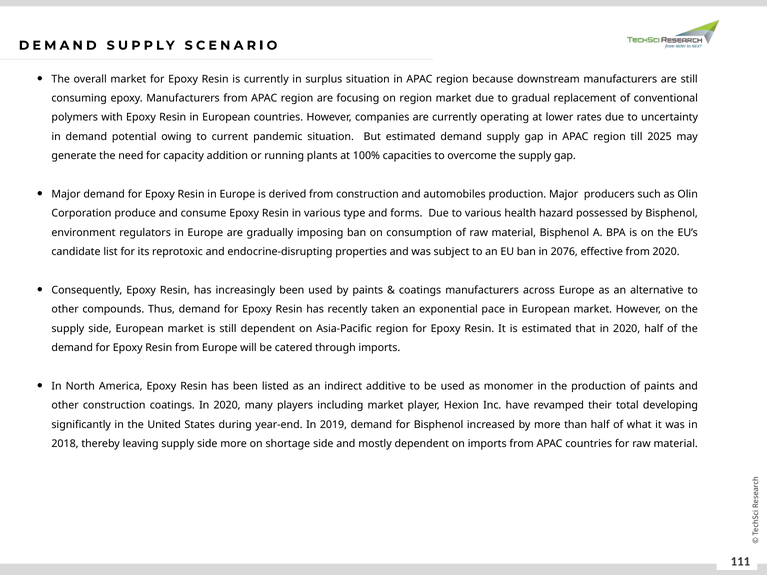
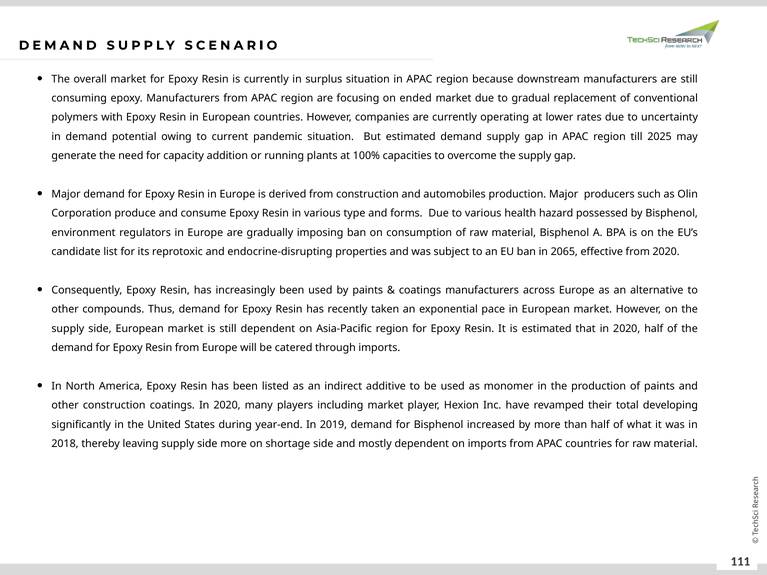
on region: region -> ended (416, 98)
2076: 2076 -> 2065 (564, 252)
